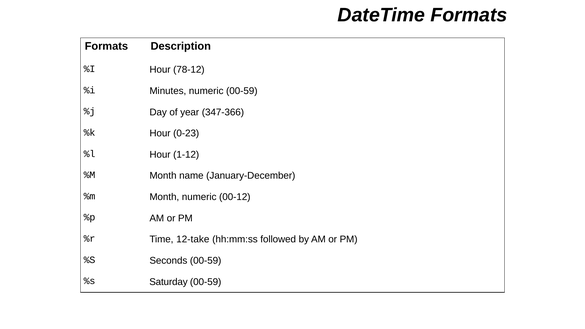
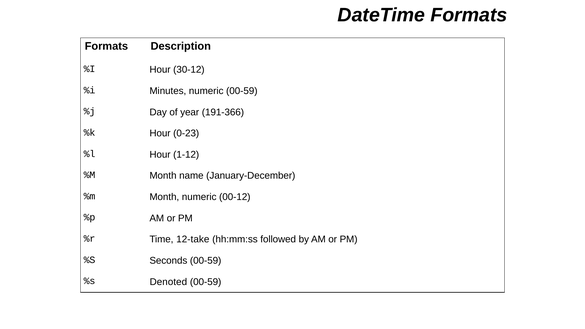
78-12: 78-12 -> 30-12 (189, 70)
347-366: 347-366 -> 191-366 (223, 112)
Saturday: Saturday -> Denoted (168, 282)
